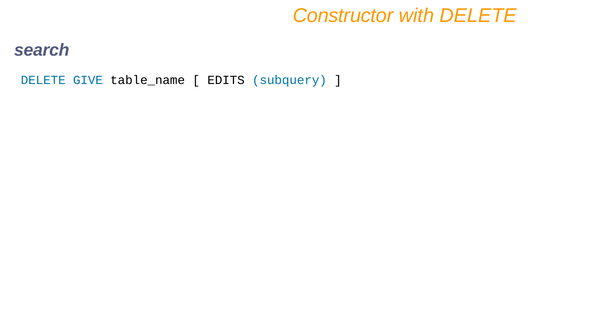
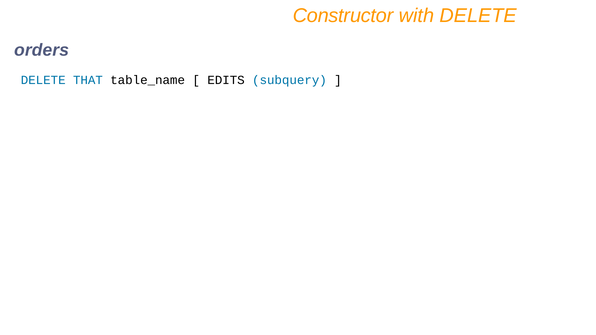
search: search -> orders (42, 50)
GIVE: GIVE -> THAT (88, 80)
